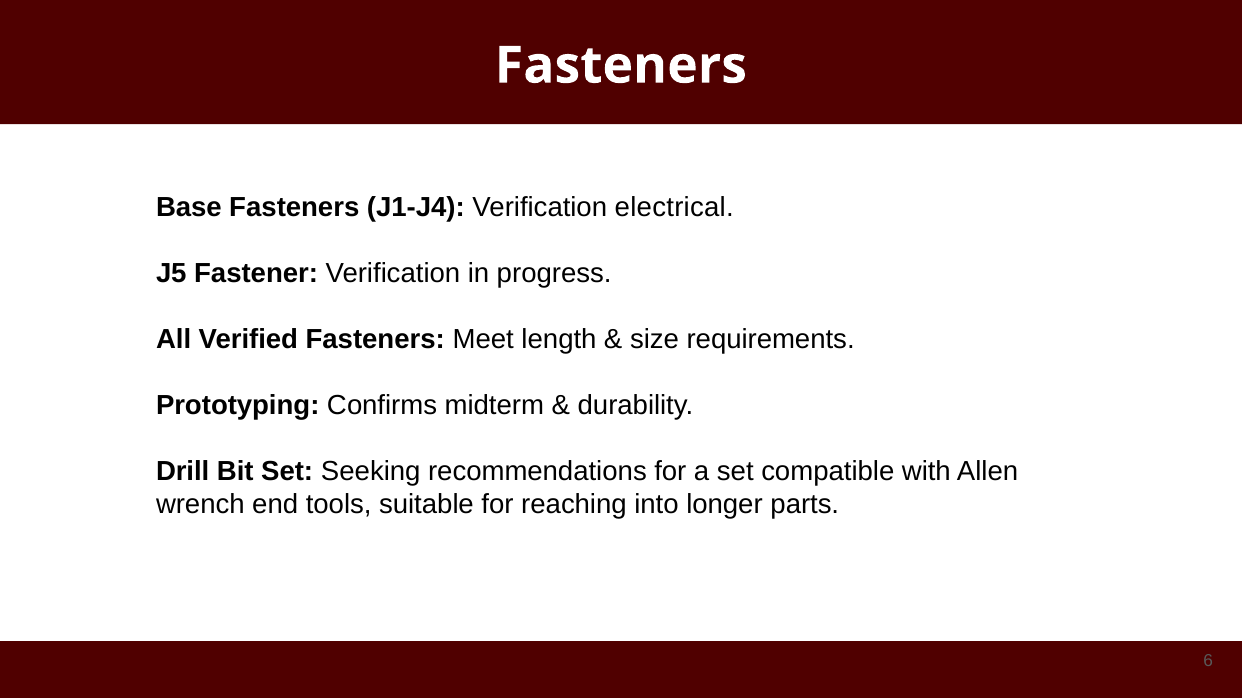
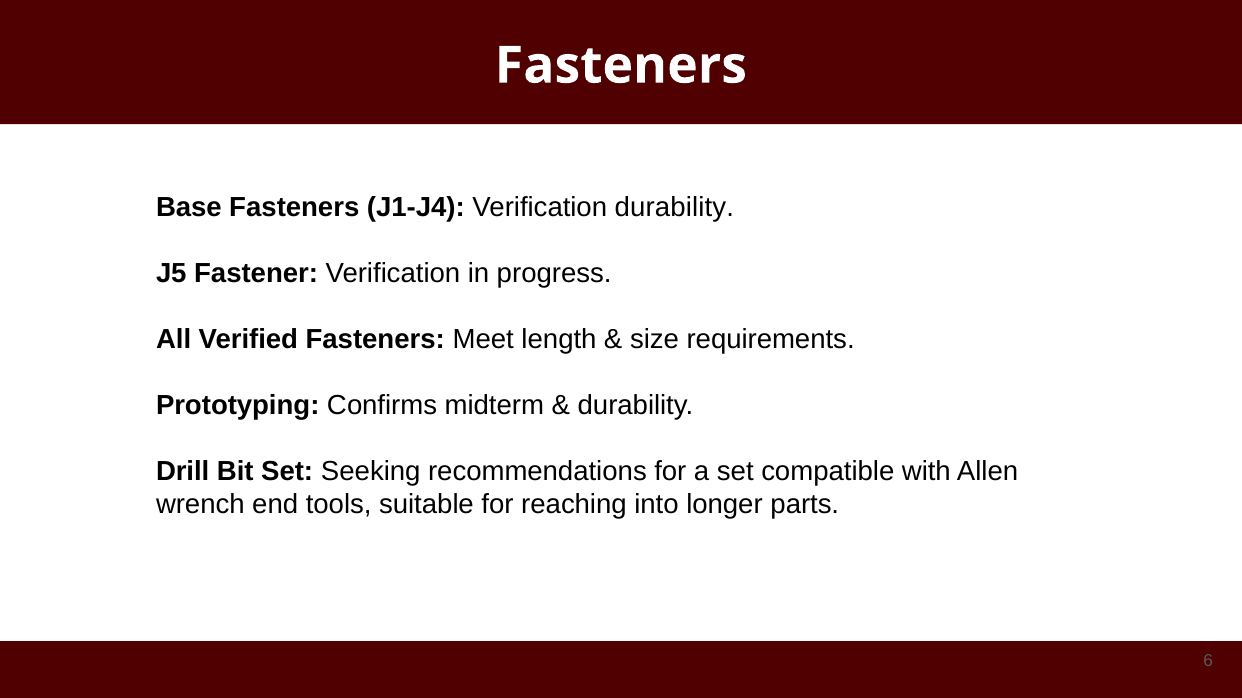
Verification electrical: electrical -> durability (674, 207)
